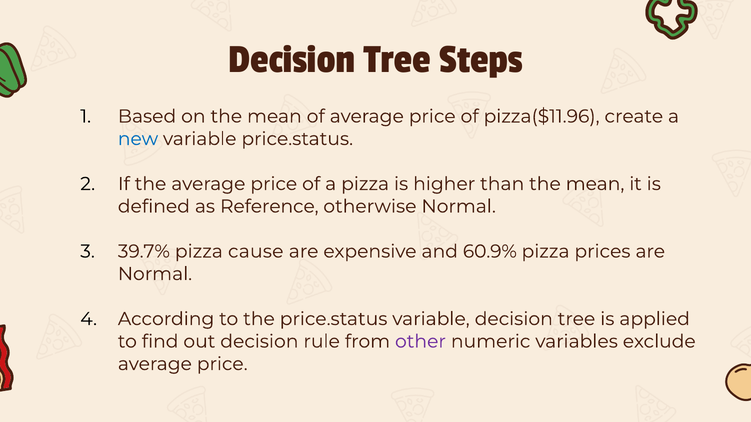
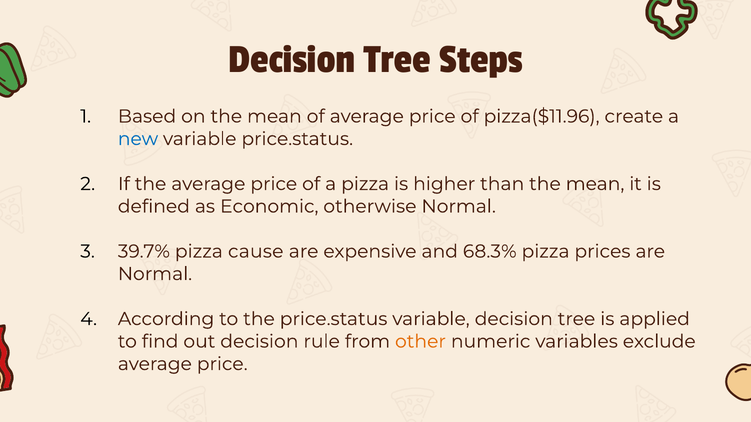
Reference: Reference -> Economic (269, 207)
60.9%: 60.9% -> 68.3% (490, 252)
other colour: purple -> orange (420, 342)
